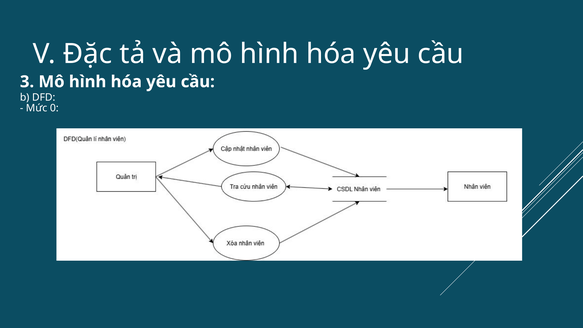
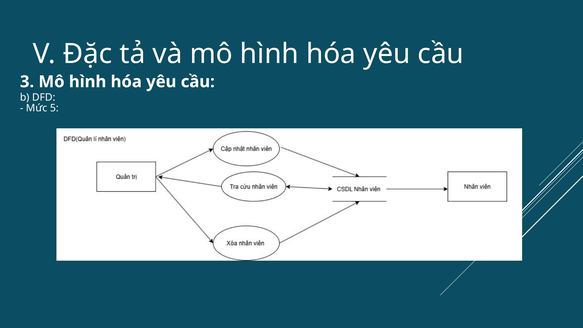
0: 0 -> 5 (54, 108)
